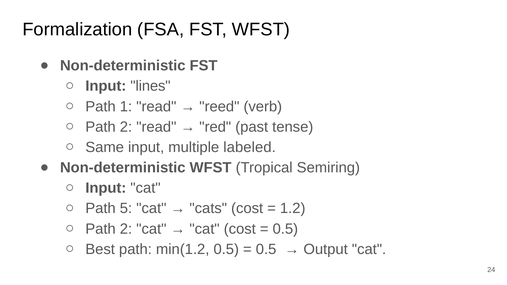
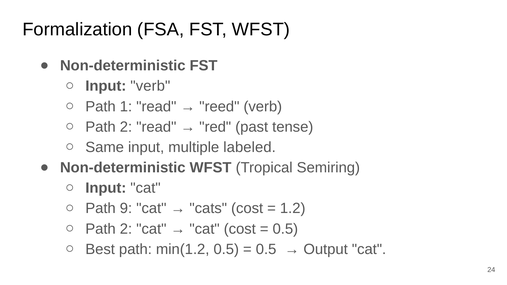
Input lines: lines -> verb (150, 86)
5: 5 -> 9 (126, 209)
